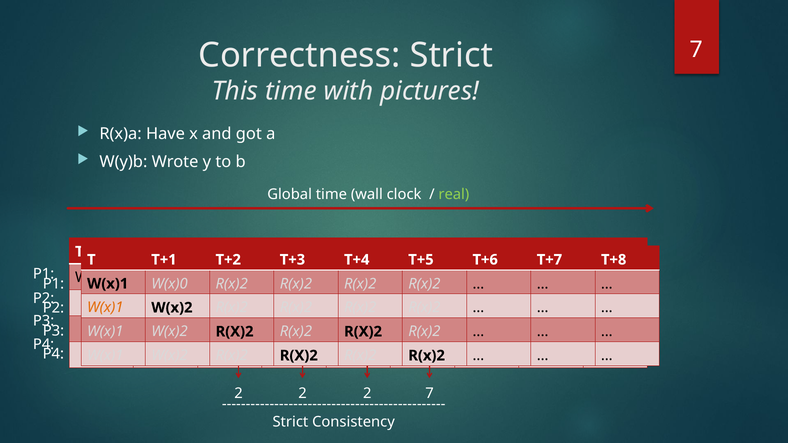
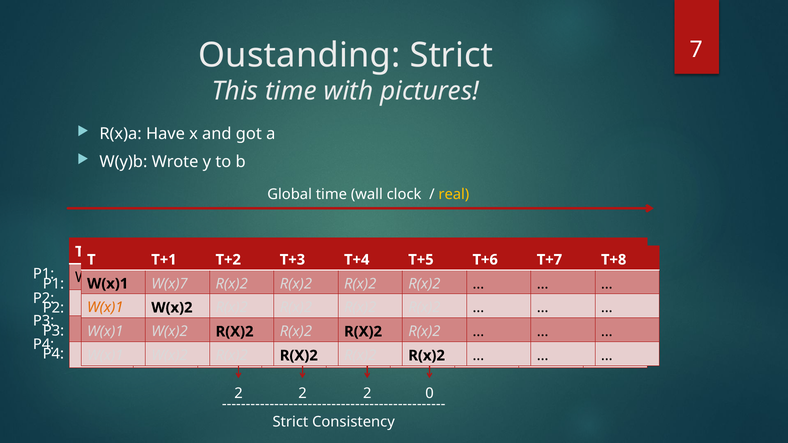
Correctness: Correctness -> Oustanding (299, 55)
real colour: light green -> yellow (454, 194)
W(x)0: W(x)0 -> W(x)7 (170, 284)
2 7: 7 -> 0 (430, 393)
